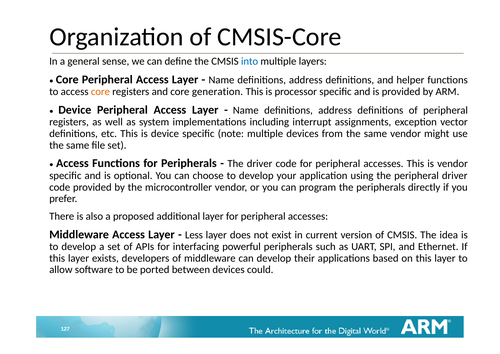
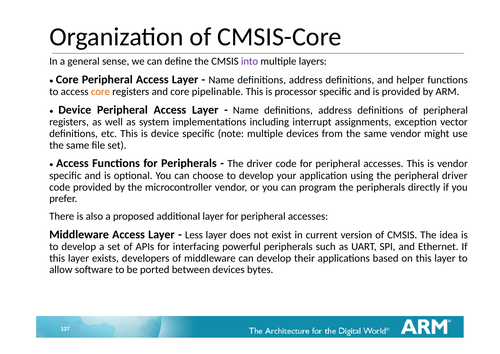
into colour: blue -> purple (250, 61)
generation: generation -> pipelinable (218, 92)
could: could -> bytes (260, 269)
